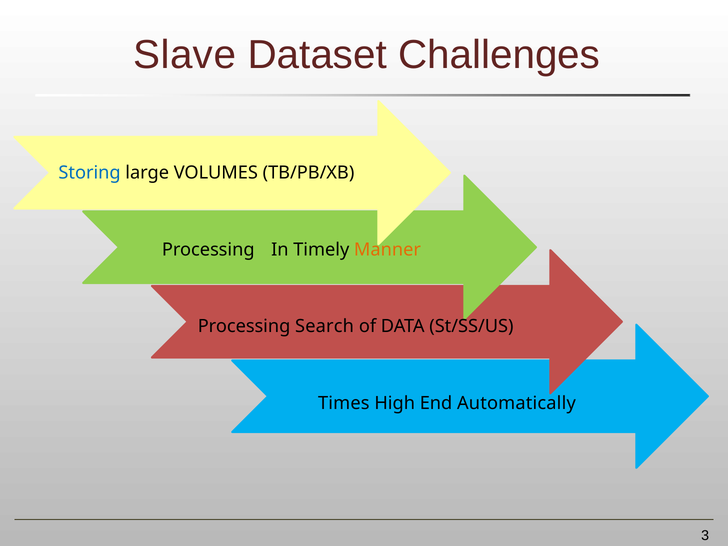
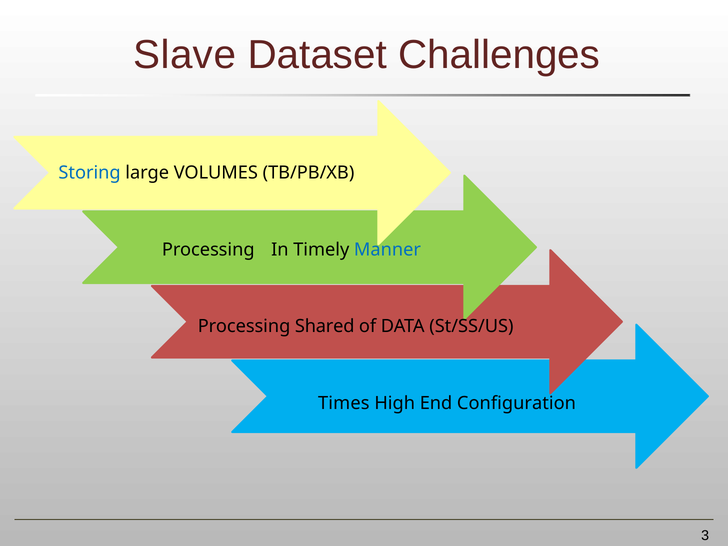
Manner colour: orange -> blue (387, 250)
Search: Search -> Shared (325, 326)
Automatically: Automatically -> Configuration (516, 403)
